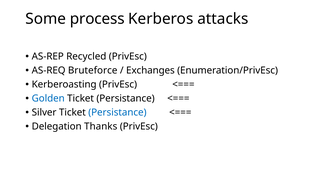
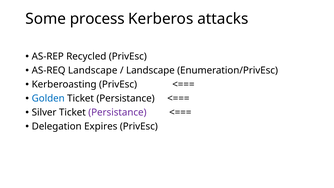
AS-REQ Bruteforce: Bruteforce -> Landscape (93, 70)
Exchanges: Exchanges -> Landscape (150, 70)
Persistance colour: blue -> purple (117, 112)
Thanks: Thanks -> Expires (101, 126)
